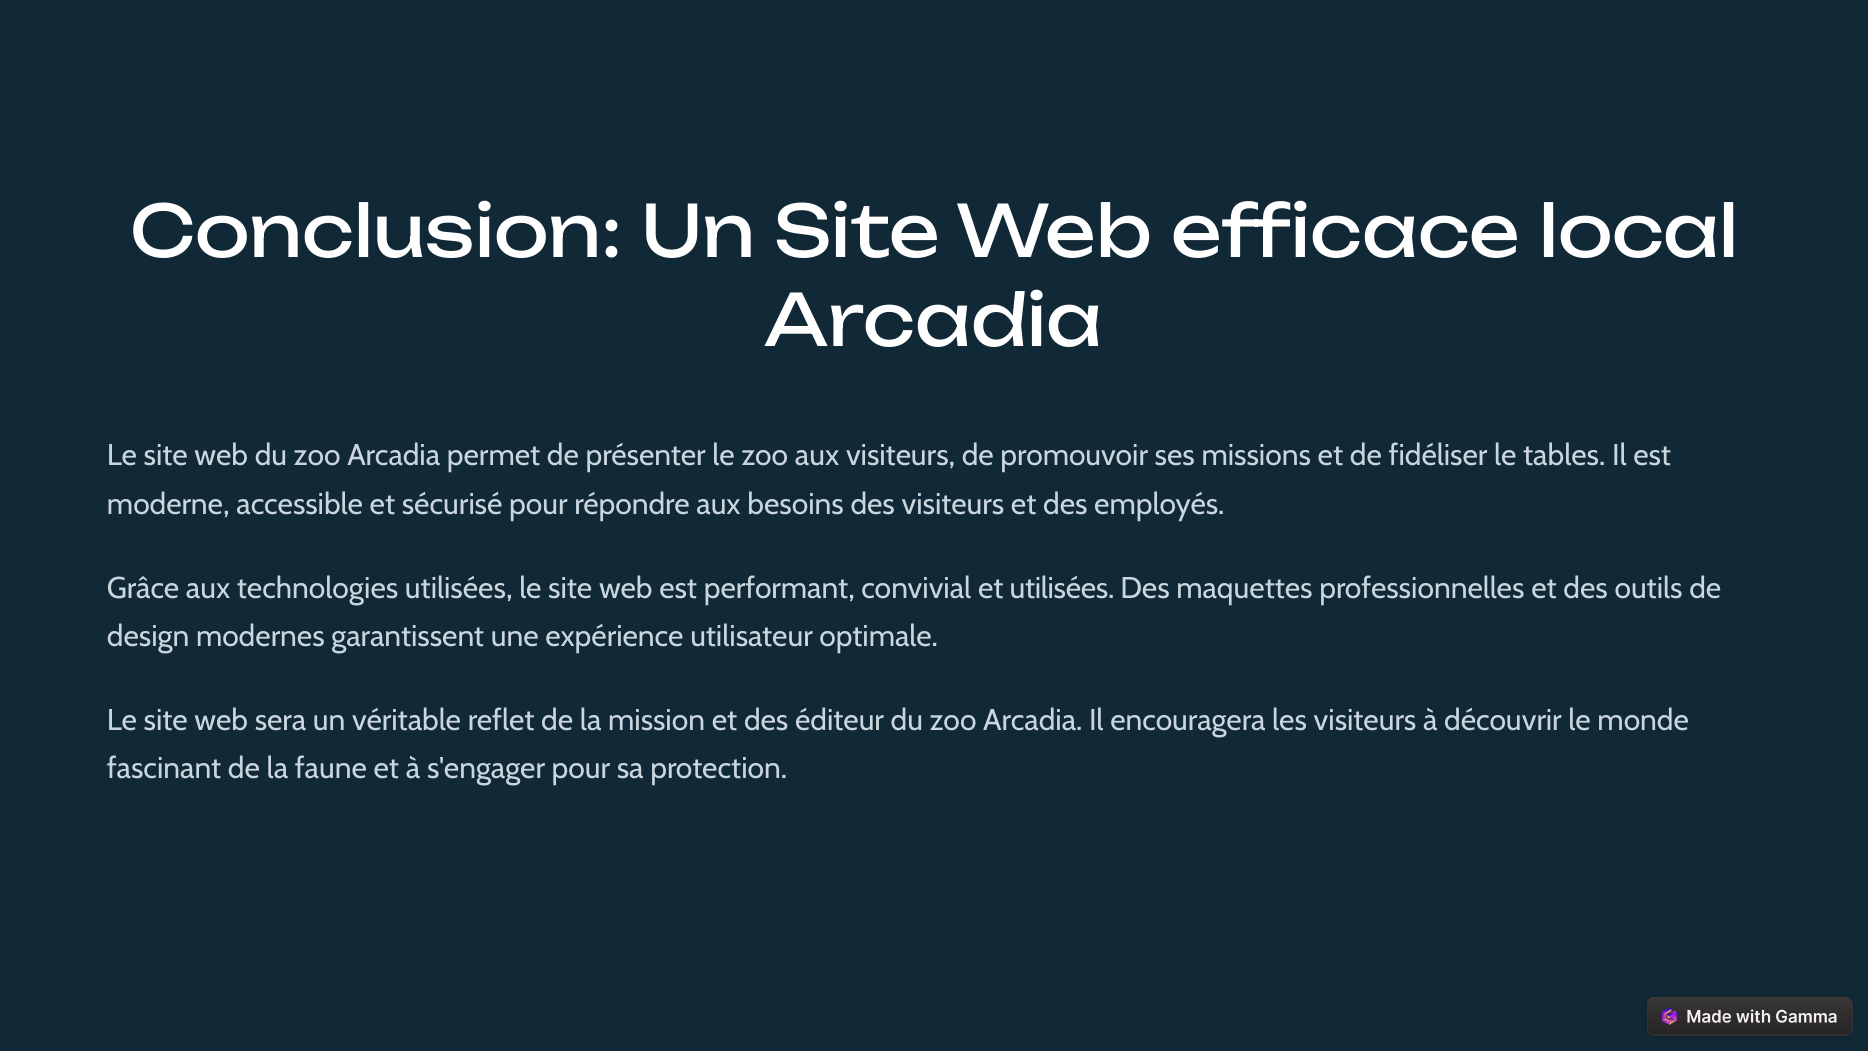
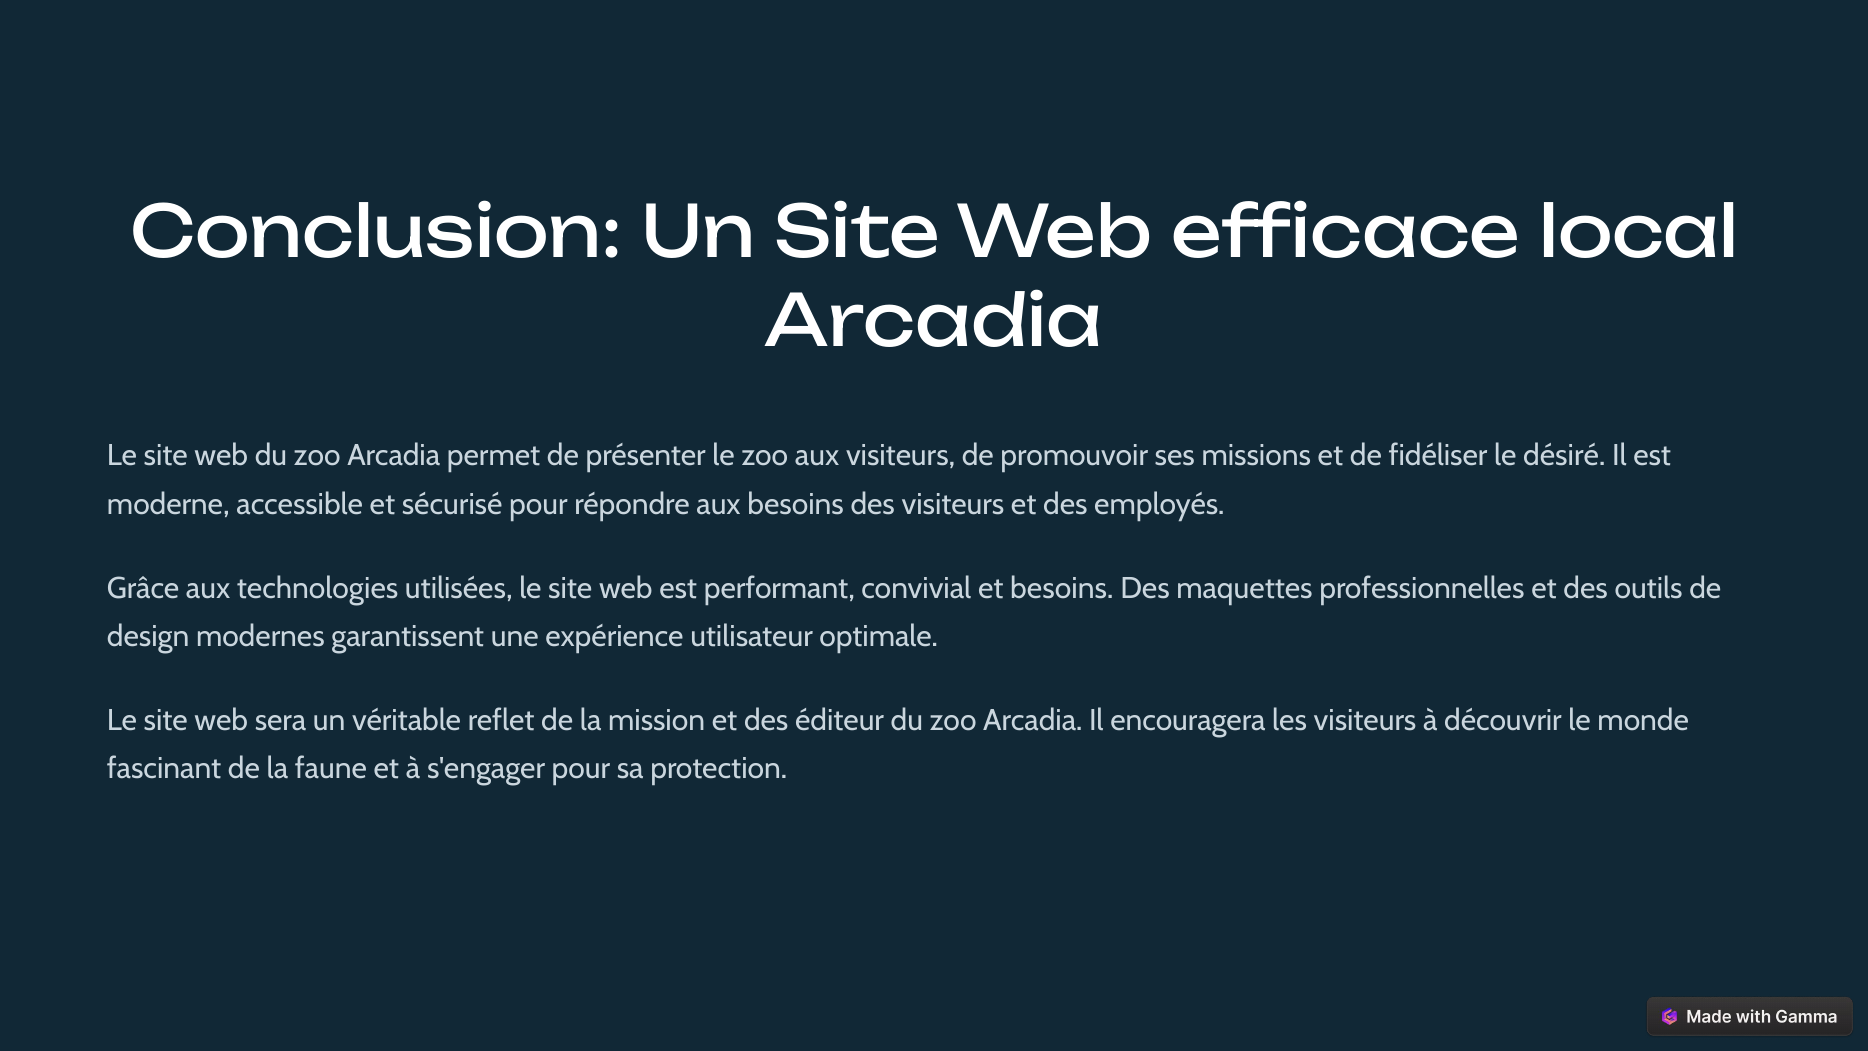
tables: tables -> désiré (1564, 456)
et utilisées: utilisées -> besoins (1062, 588)
